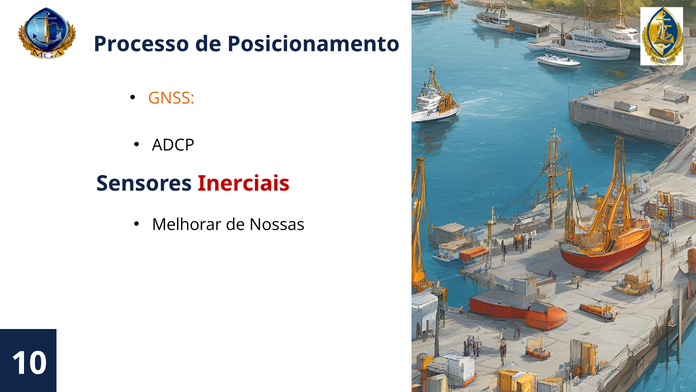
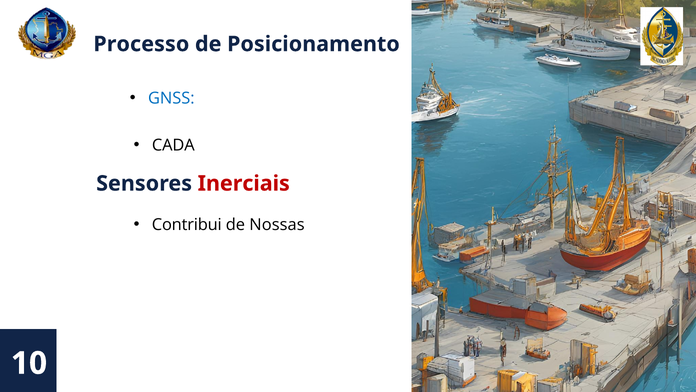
GNSS colour: orange -> blue (171, 98)
ADCP: ADCP -> CADA (173, 145)
Melhorar: Melhorar -> Contribui (187, 225)
